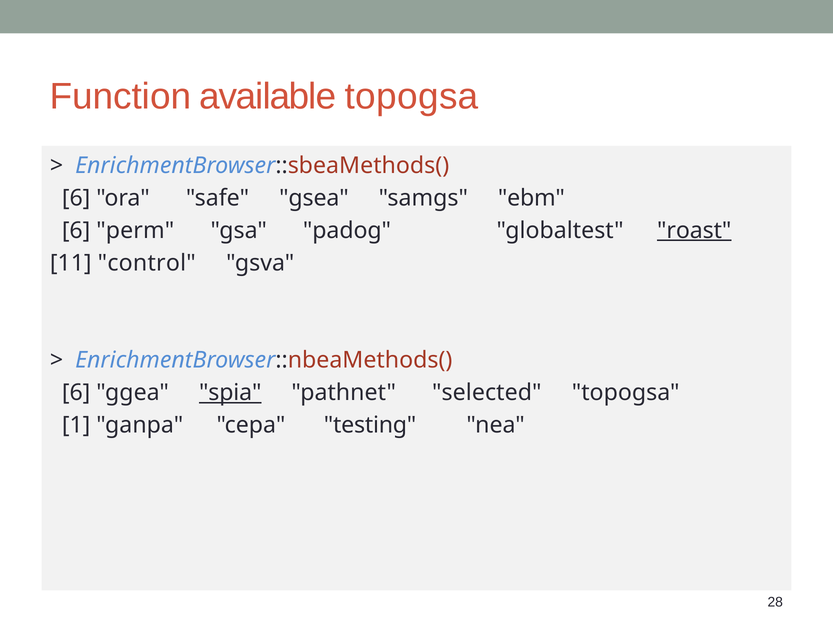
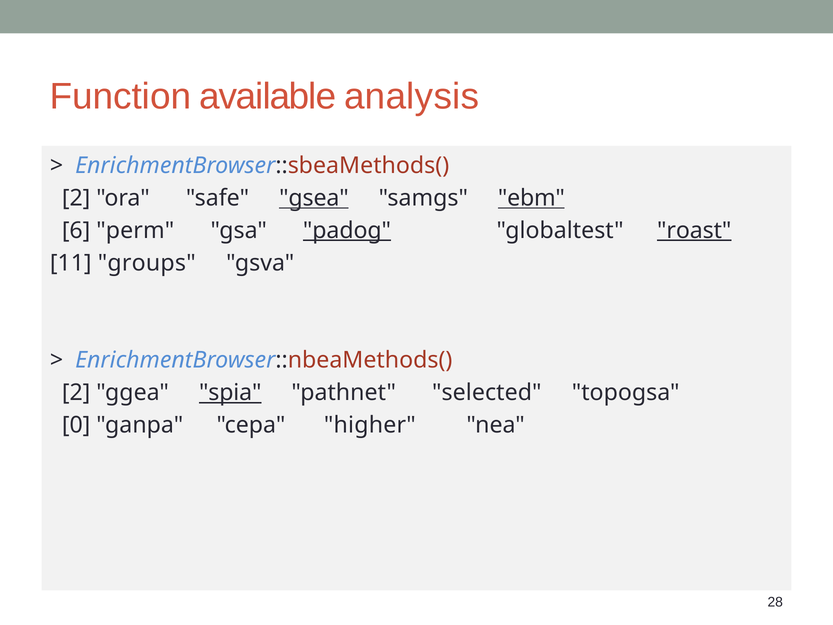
available topogsa: topogsa -> analysis (412, 96)
6: 6 -> 2 (76, 198)
gsea underline: none -> present (314, 198)
ebm underline: none -> present (531, 198)
padog underline: none -> present (347, 230)
control: control -> groups (147, 263)
6: 6 -> 2 (76, 393)
1: 1 -> 0 (76, 425)
testing: testing -> higher (370, 425)
